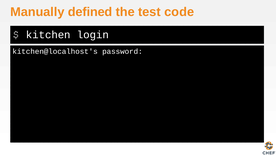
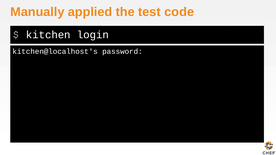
defined: defined -> applied (90, 12)
